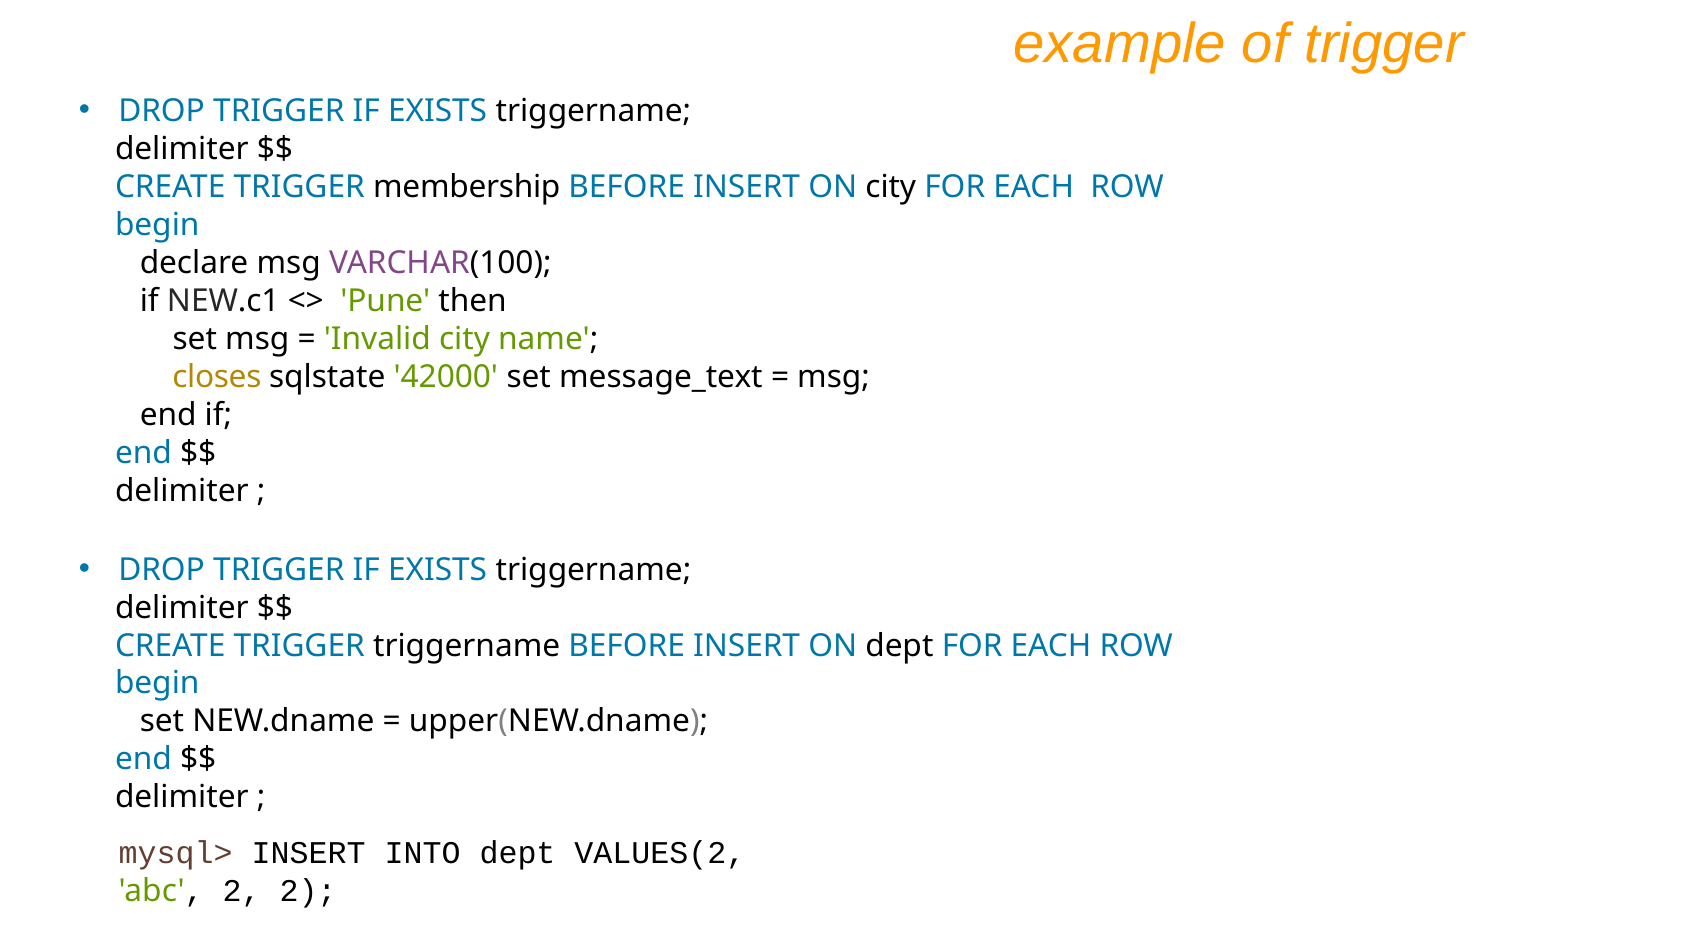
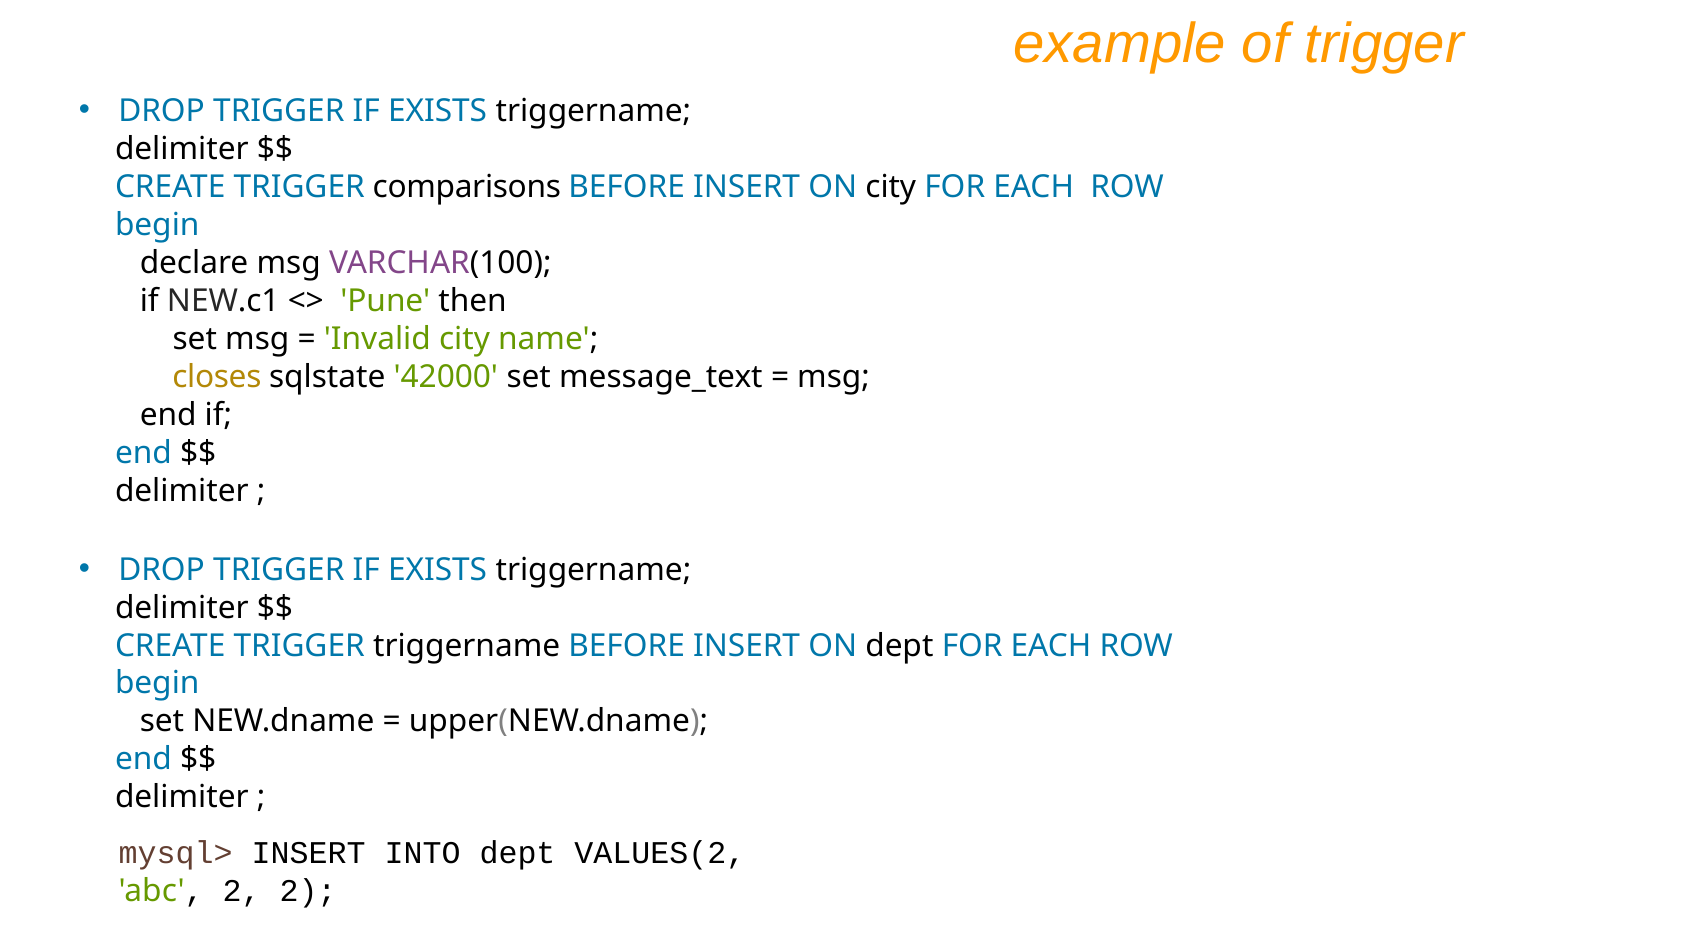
membership: membership -> comparisons (467, 187)
